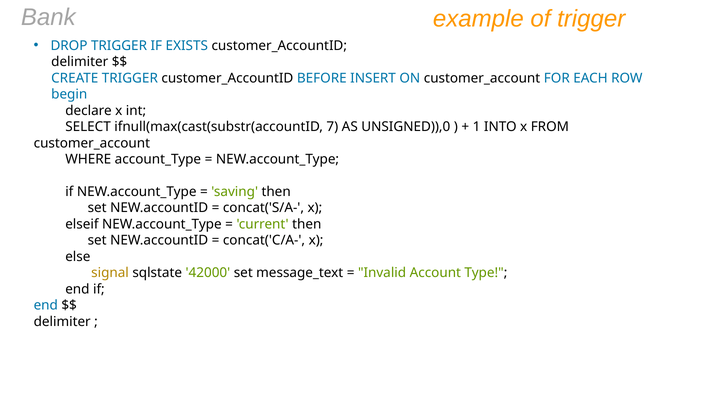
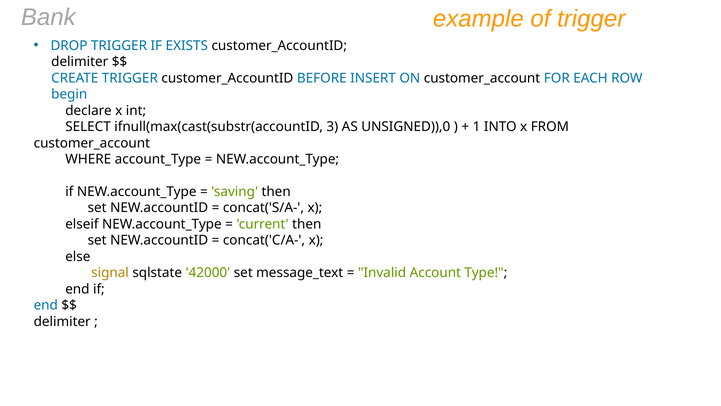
7: 7 -> 3 (332, 127)
